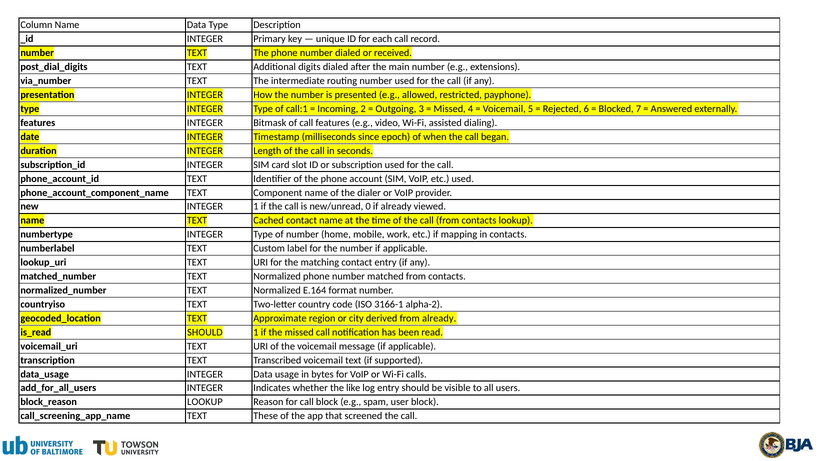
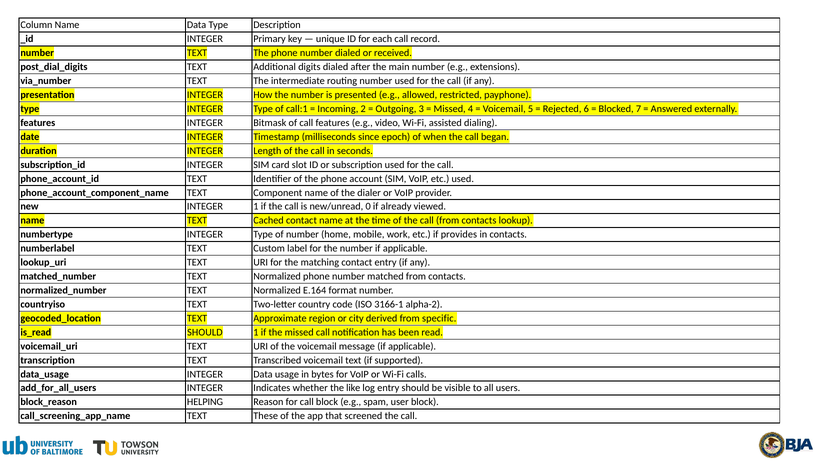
mapping: mapping -> provides (459, 234)
from already: already -> specific (439, 318)
LOOKUP: LOOKUP -> HELPING (205, 402)
